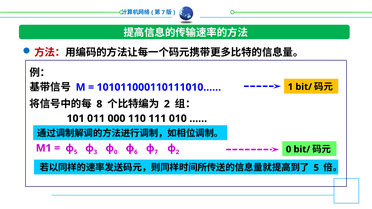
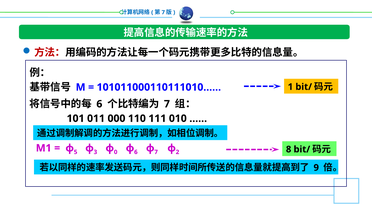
8: 8 -> 6 (99, 104)
2: 2 -> 7 (167, 104)
0: 0 -> 8 (289, 150)
5: 5 -> 9 (316, 168)
